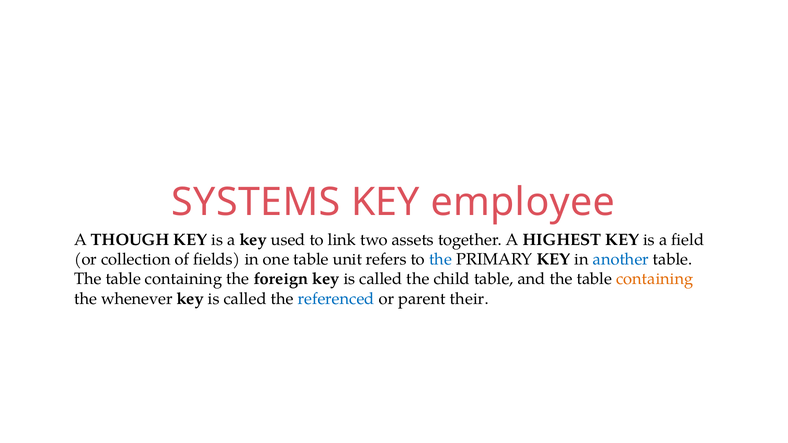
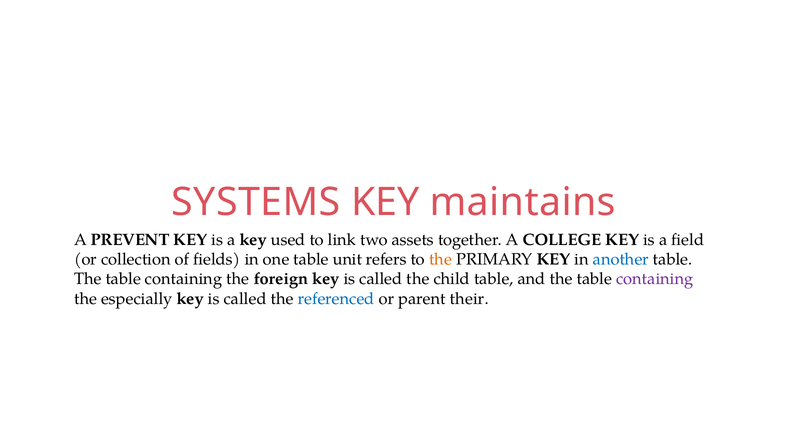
employee: employee -> maintains (523, 202)
THOUGH: THOUGH -> PREVENT (130, 240)
HIGHEST: HIGHEST -> COLLEGE (562, 240)
the colour: blue -> orange (441, 259)
containing colour: orange -> purple (655, 279)
whenever: whenever -> especially (137, 299)
